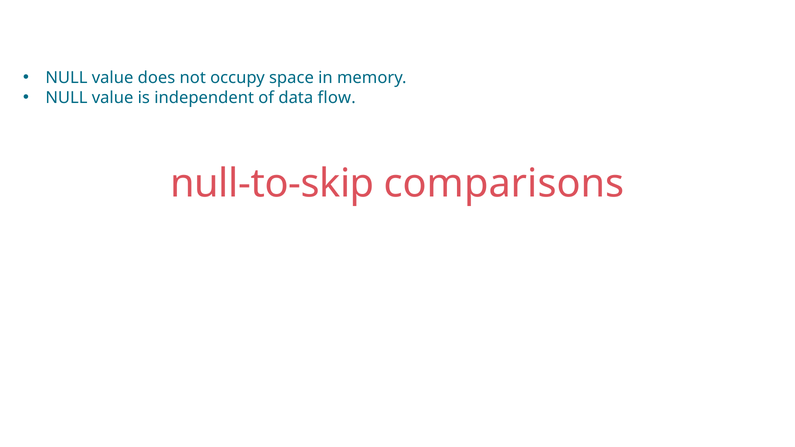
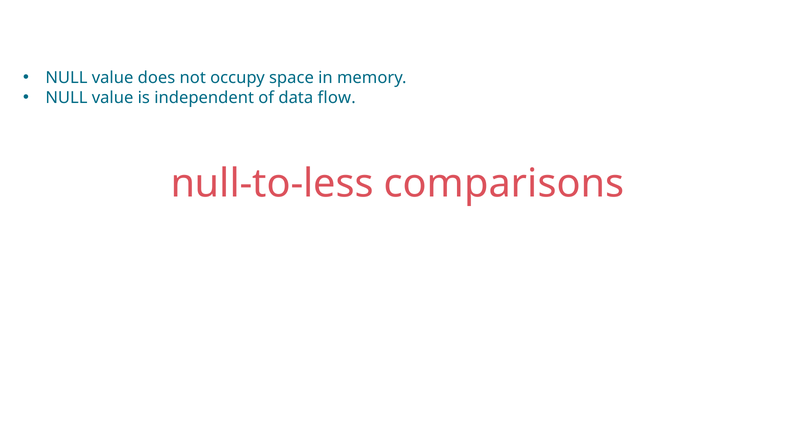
null-to-skip: null-to-skip -> null-to-less (272, 184)
